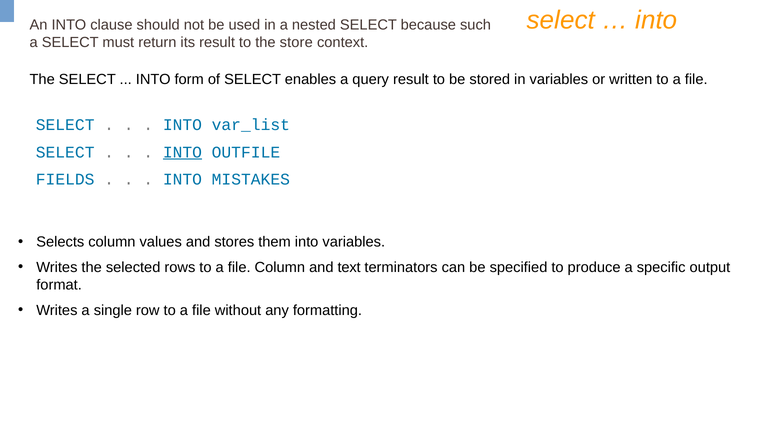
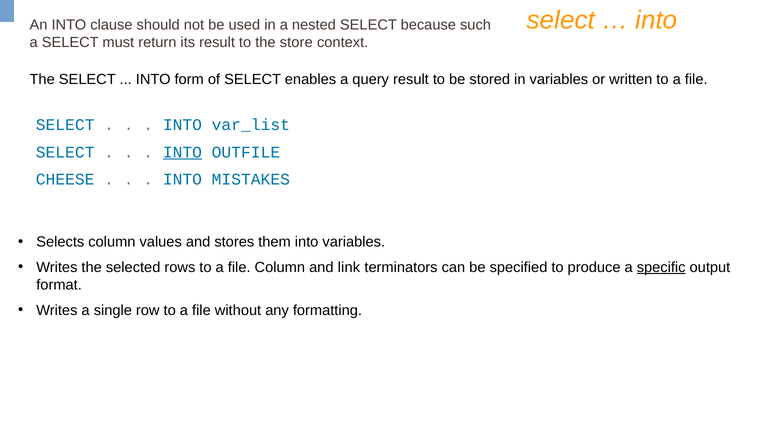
FIELDS: FIELDS -> CHEESE (65, 180)
text: text -> link (349, 268)
specific underline: none -> present (661, 268)
